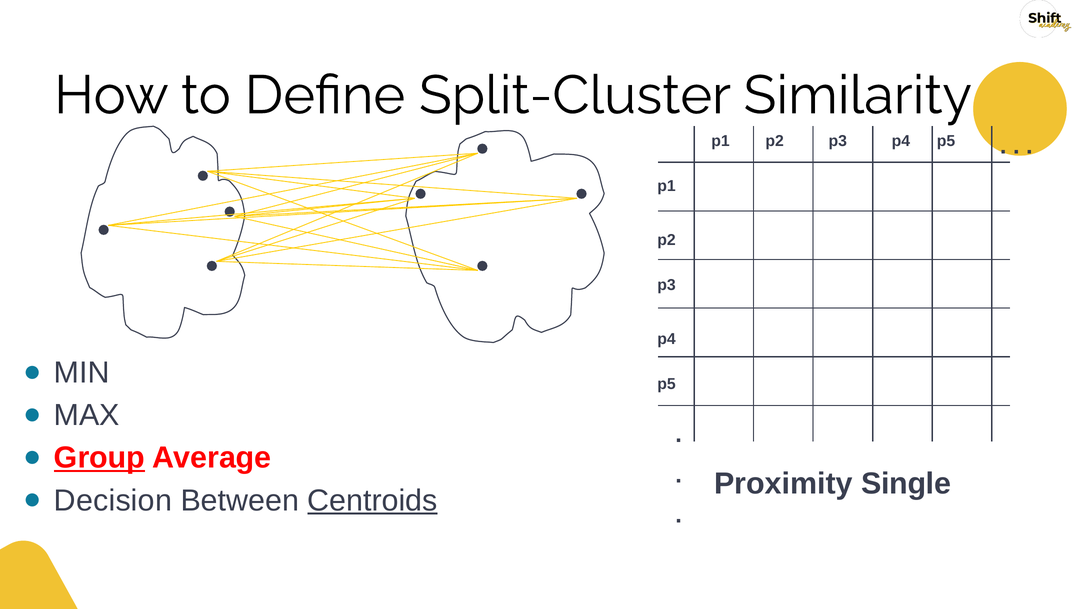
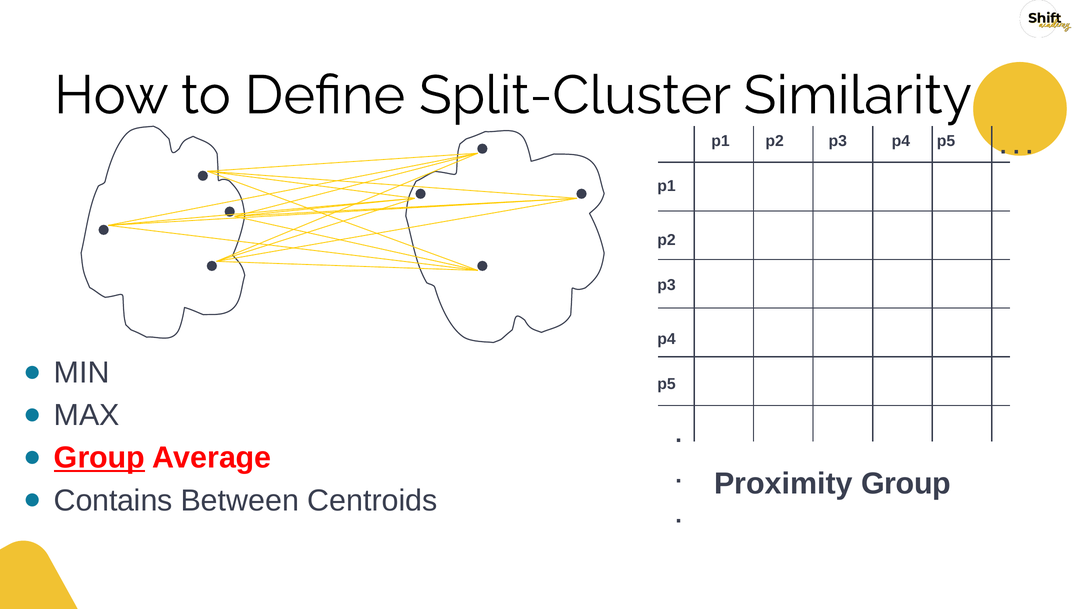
Proximity Single: Single -> Group (906, 483)
Decision: Decision -> Contains (113, 500)
Centroids underline: present -> none (373, 500)
